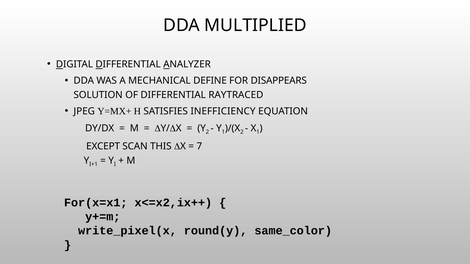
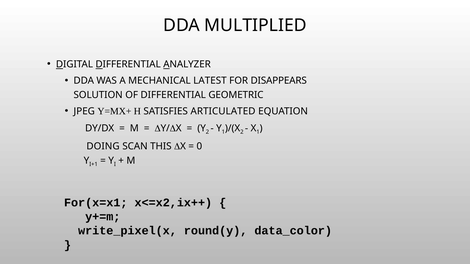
DEFINE: DEFINE -> LATEST (210, 81)
RAYTRACED: RAYTRACED -> GEOMETRIC (236, 95)
INEFFICIENCY: INEFFICIENCY -> ARTICULATED (223, 111)
EXCEPT: EXCEPT -> DOING (103, 146)
7: 7 -> 0 (199, 146)
same_color: same_color -> data_color (293, 231)
